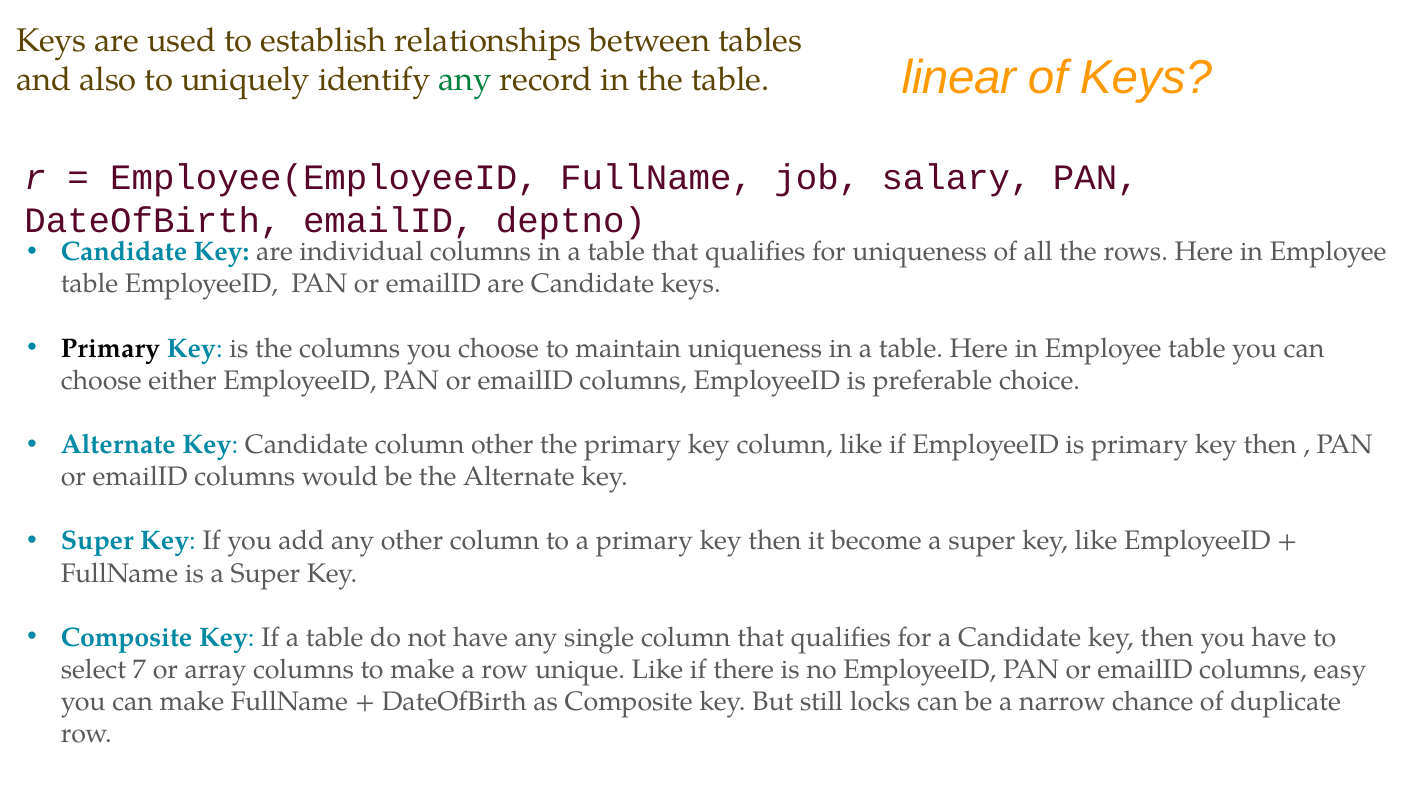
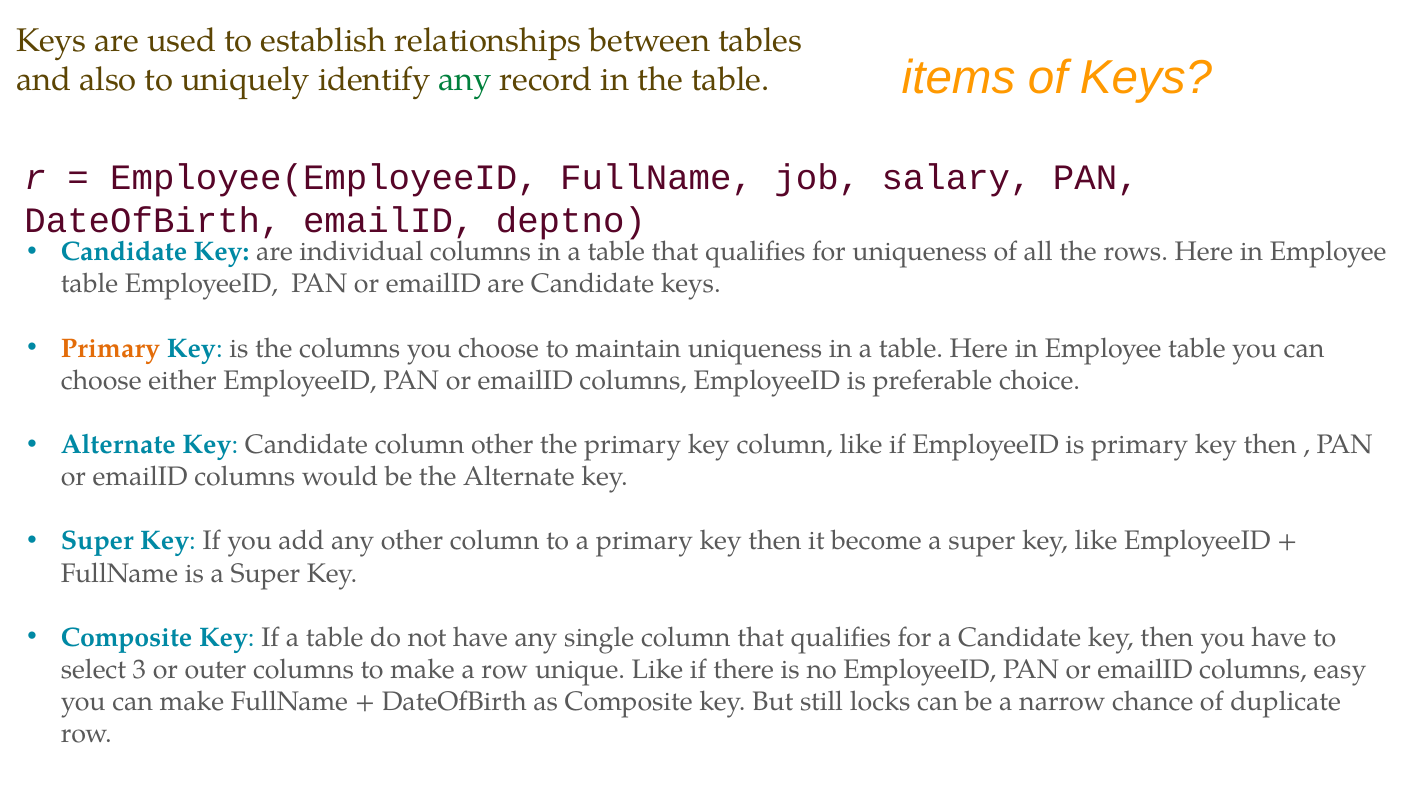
linear: linear -> items (959, 77)
Primary colour: black -> orange (110, 348)
7: 7 -> 3 (139, 670)
array: array -> outer (216, 670)
